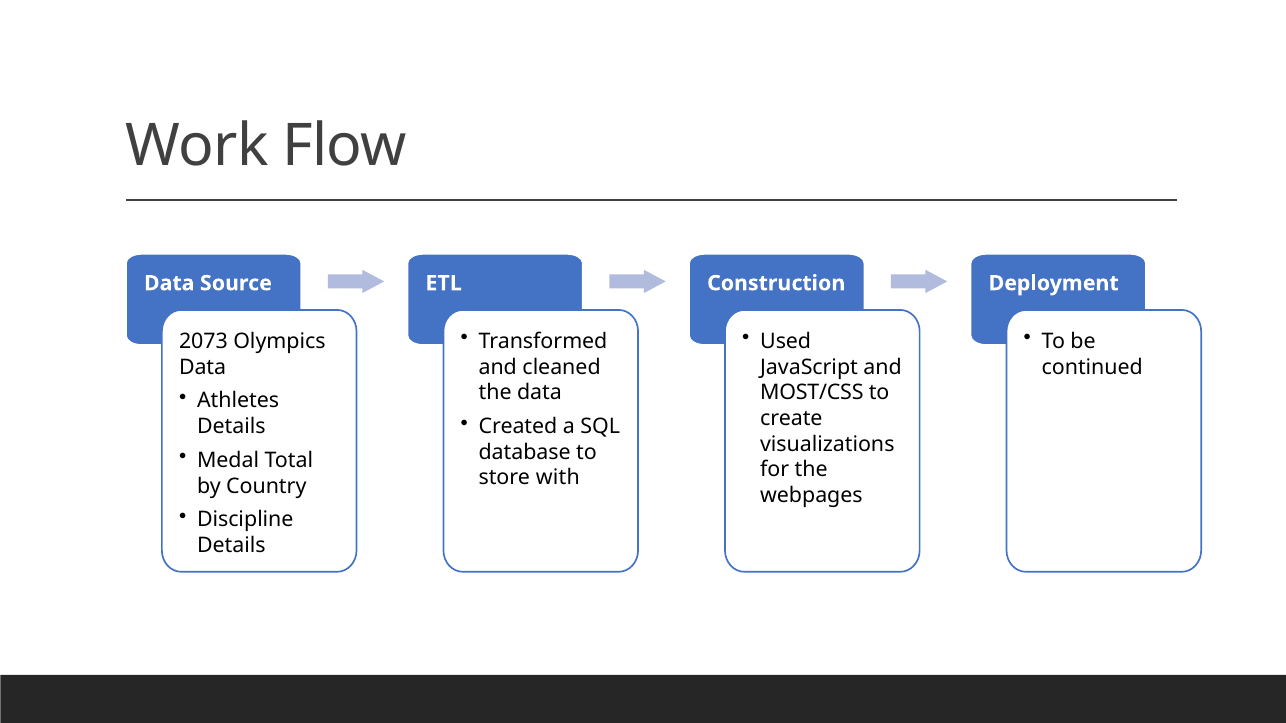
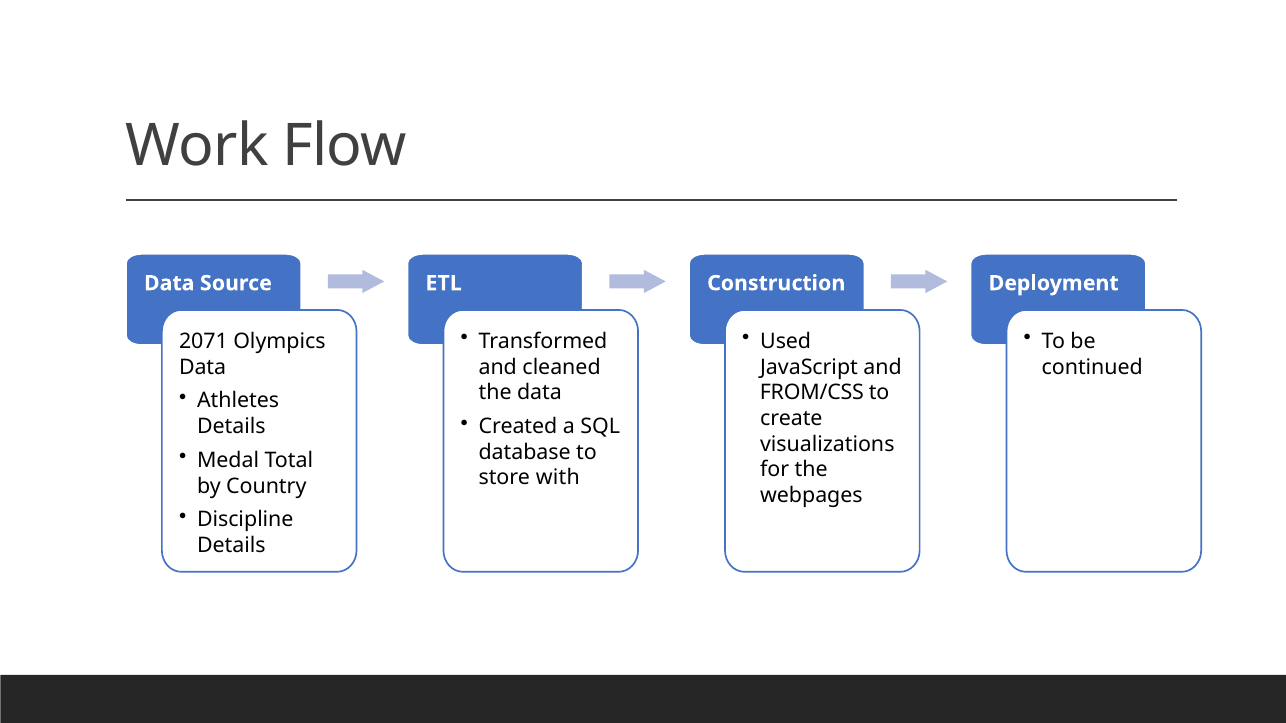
2073: 2073 -> 2071 (203, 342)
MOST/CSS: MOST/CSS -> FROM/CSS (812, 393)
